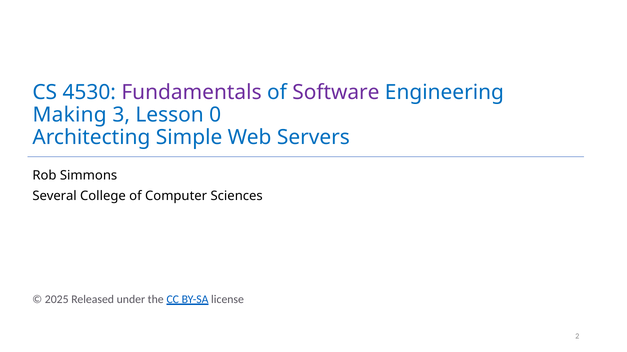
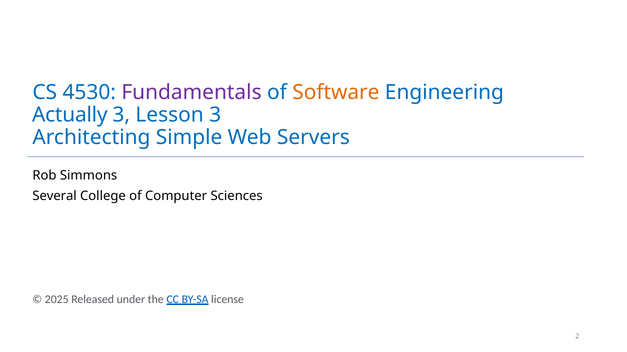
Software colour: purple -> orange (336, 92)
Making: Making -> Actually (70, 115)
Lesson 0: 0 -> 3 (215, 115)
